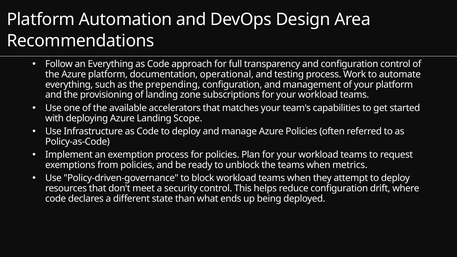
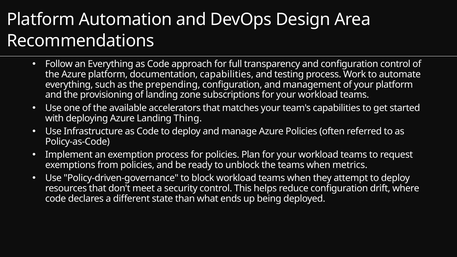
documentation operational: operational -> capabilities (227, 74)
Scope: Scope -> Thing (188, 118)
